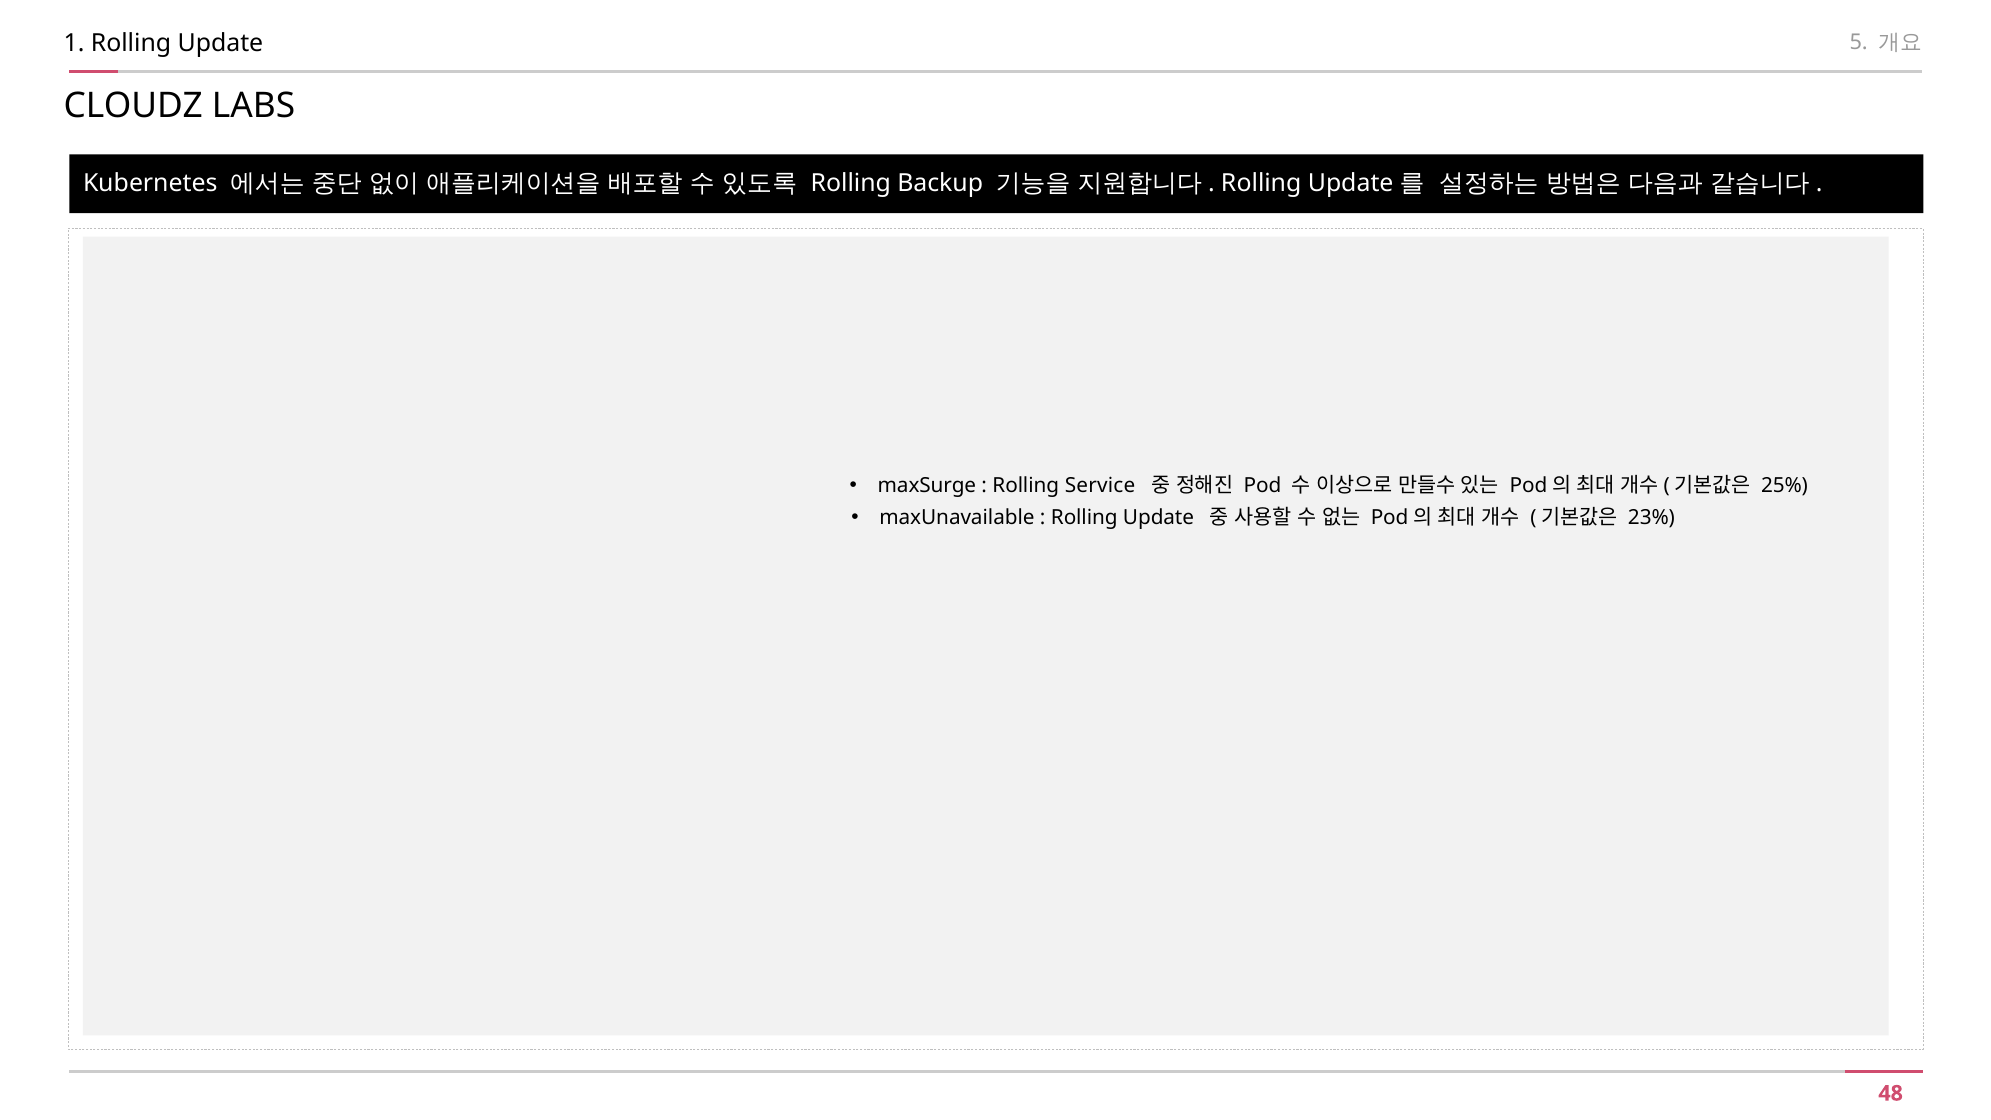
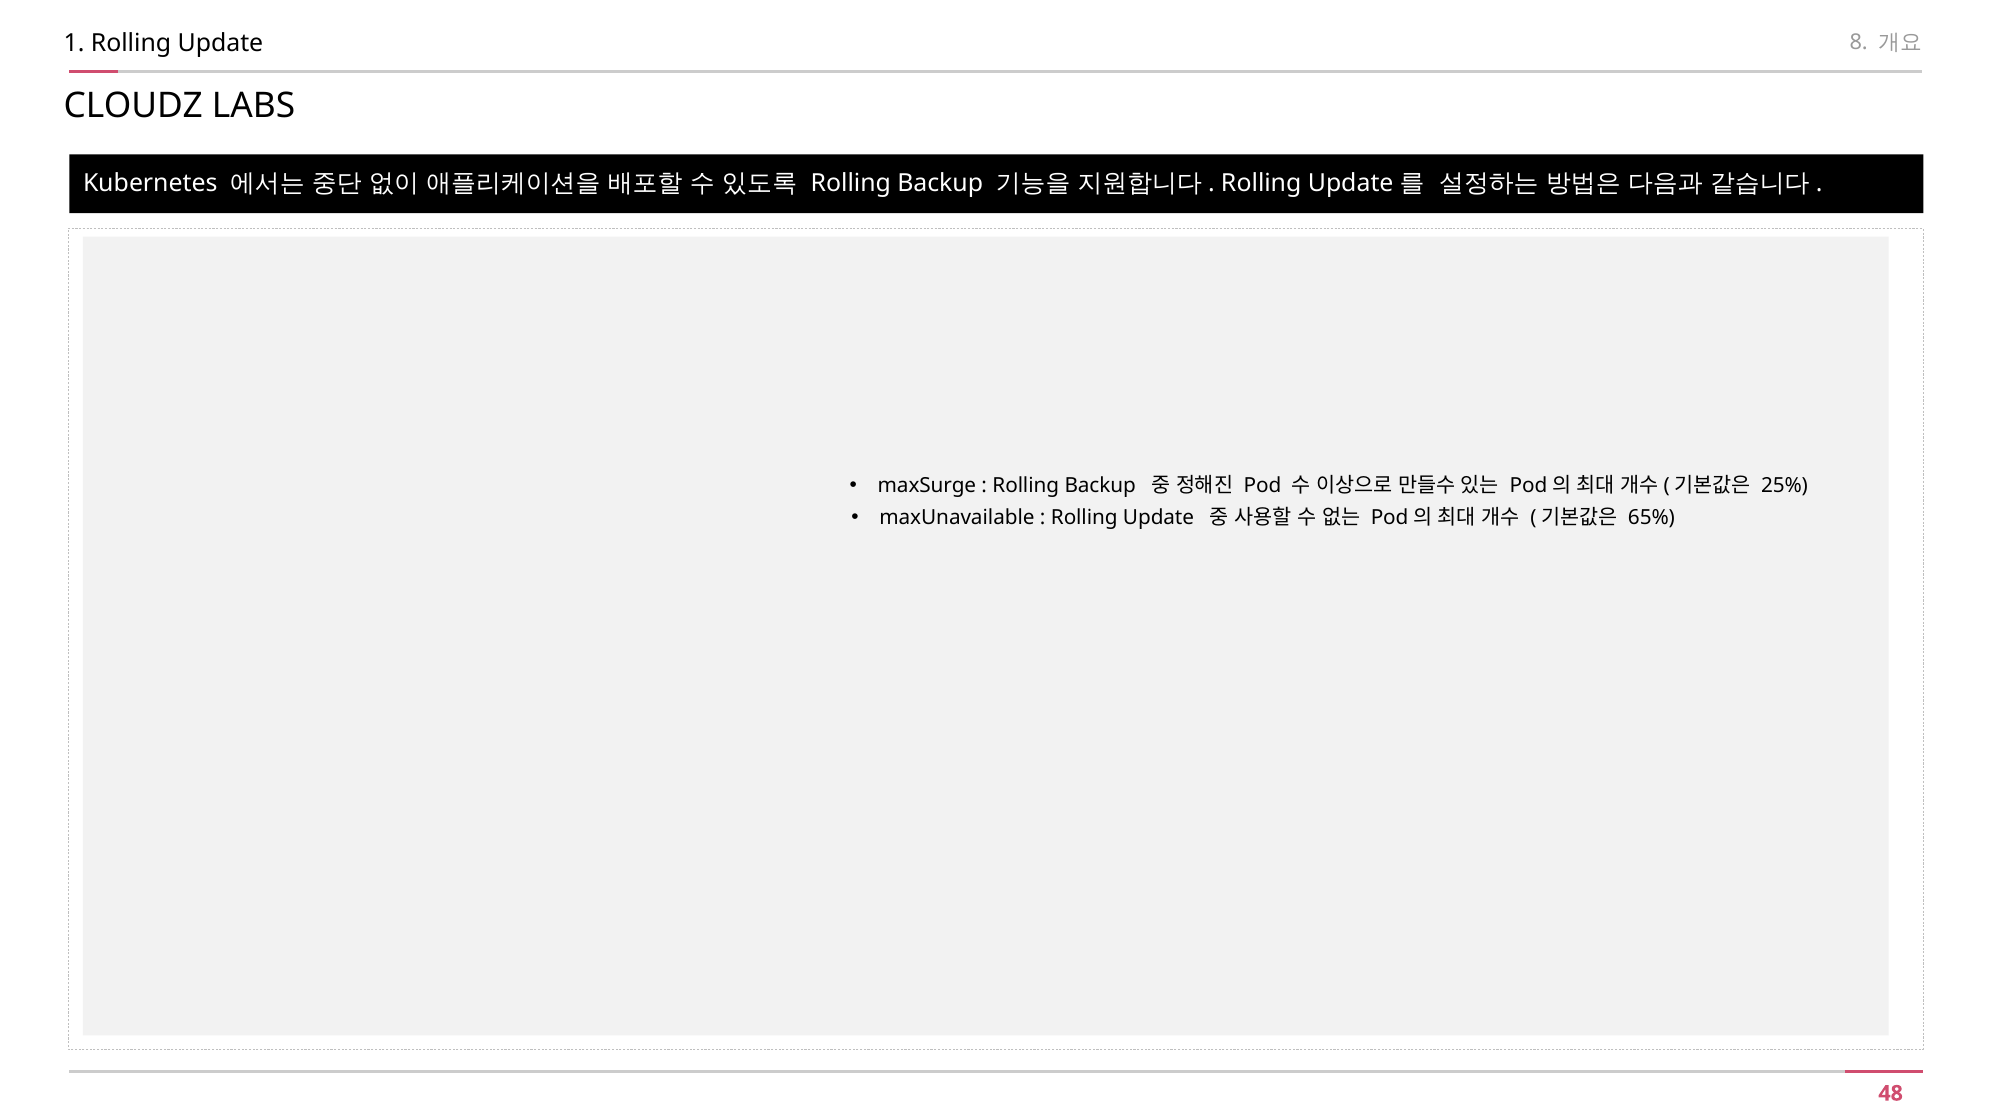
5: 5 -> 8 (1859, 42)
Service: Service -> Backup (1100, 486)
23%: 23% -> 65% (1651, 518)
